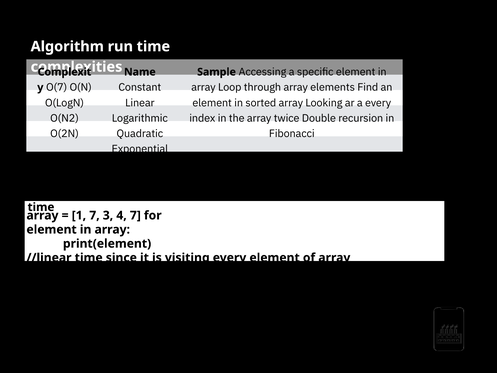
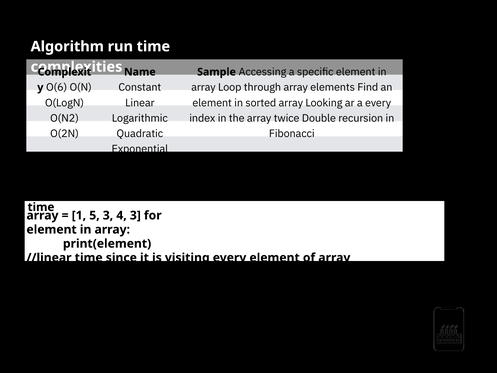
O(7: O(7 -> O(6 (57, 87)
1 7: 7 -> 5 (94, 216)
4 7: 7 -> 3 (135, 216)
